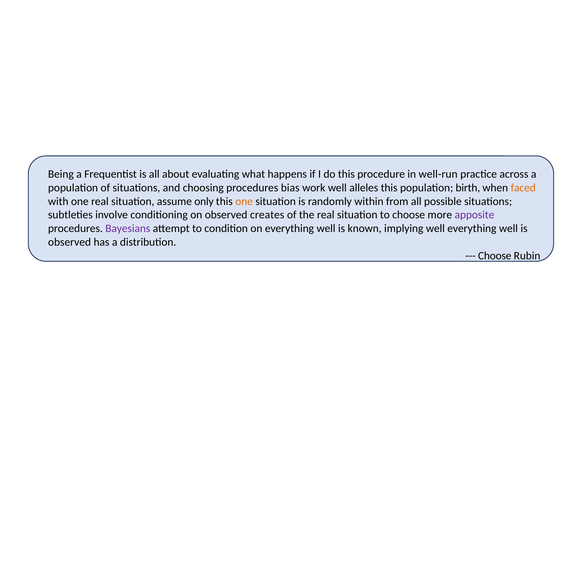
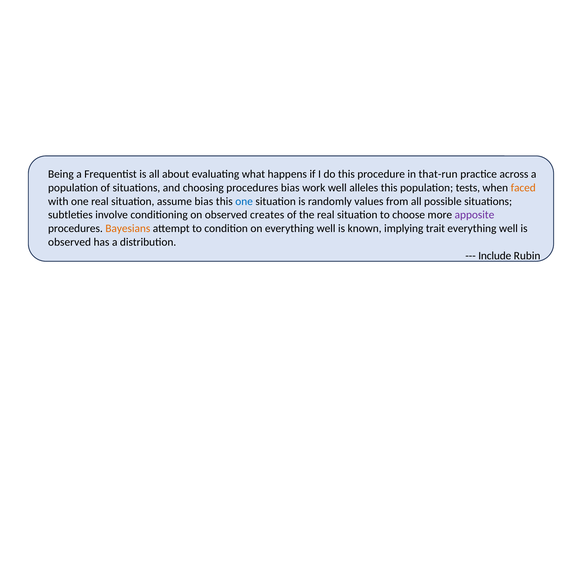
well-run: well-run -> that-run (438, 174)
birth: birth -> tests (468, 188)
assume only: only -> bias (204, 201)
one colour: orange -> blue (244, 201)
within: within -> values (369, 201)
Bayesians colour: purple -> orange (128, 228)
implying well: well -> trait (435, 228)
Choose: Choose -> Include (495, 256)
